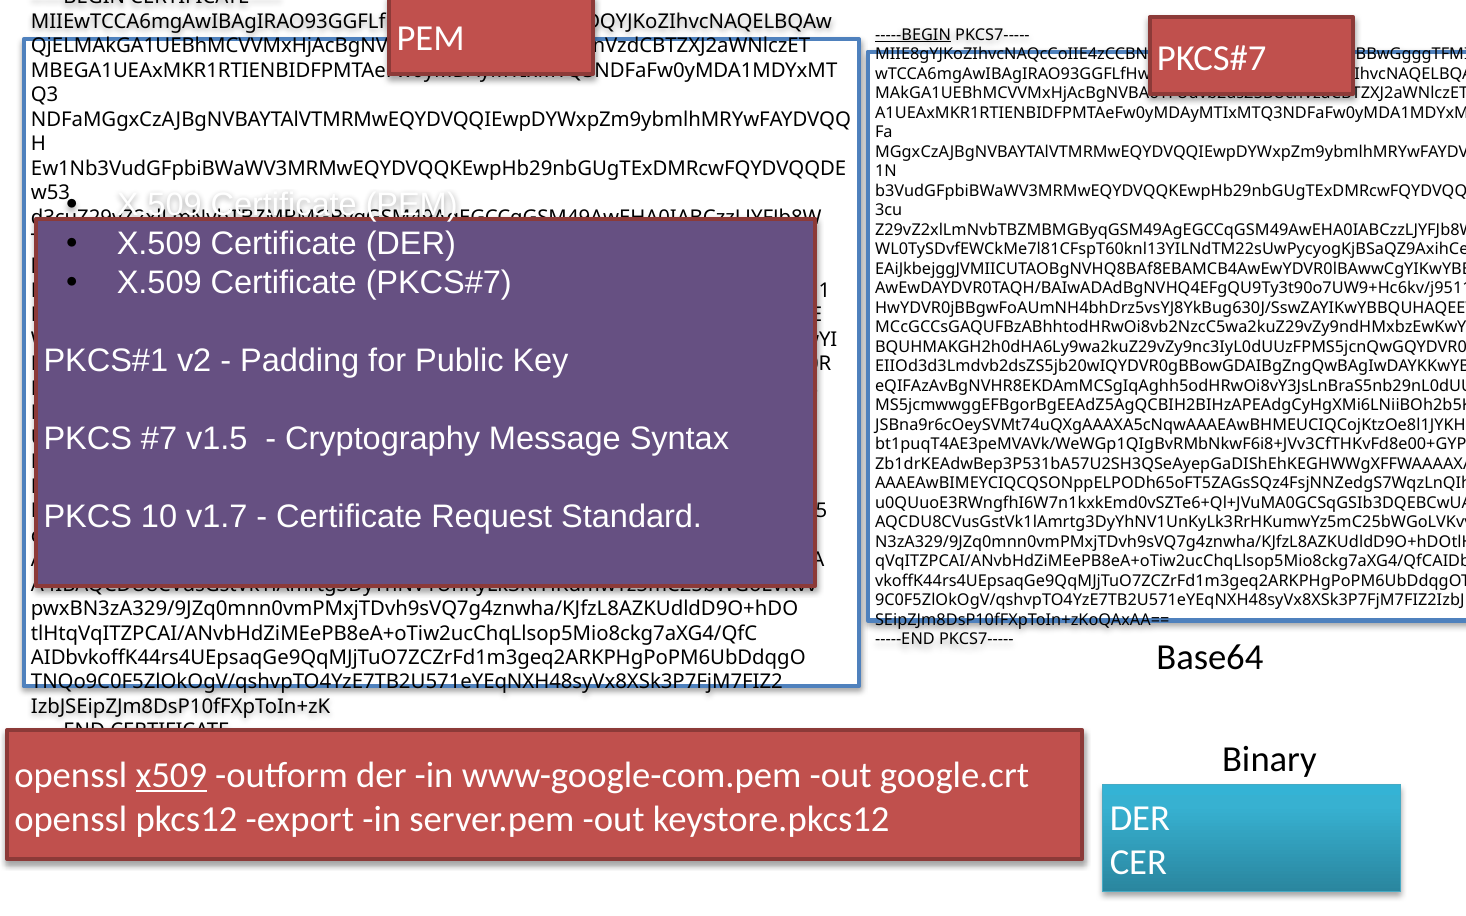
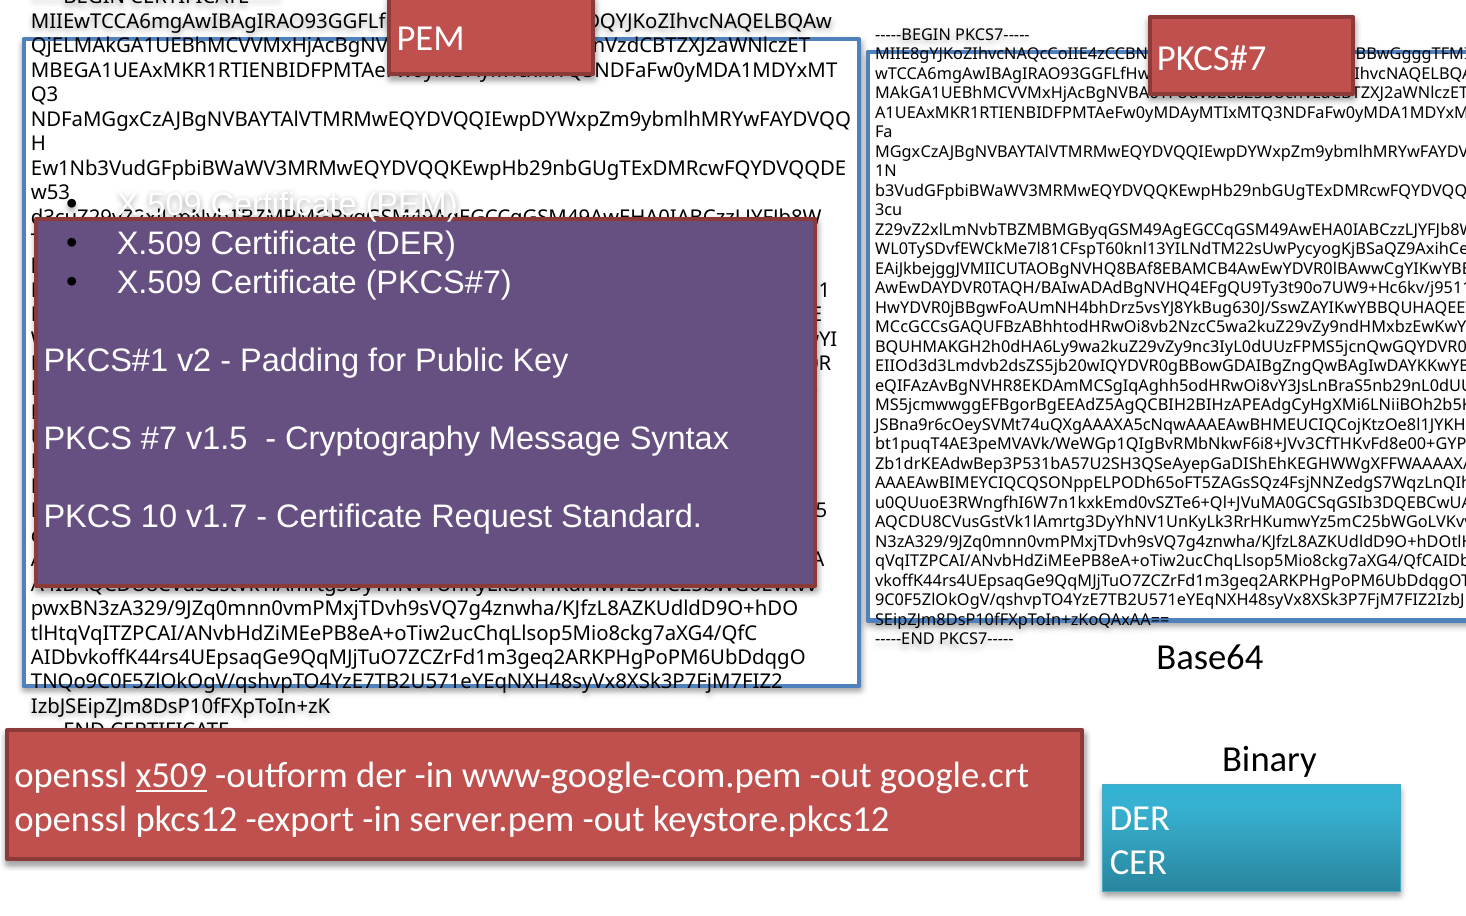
-----BEGIN underline: present -> none (913, 35)
